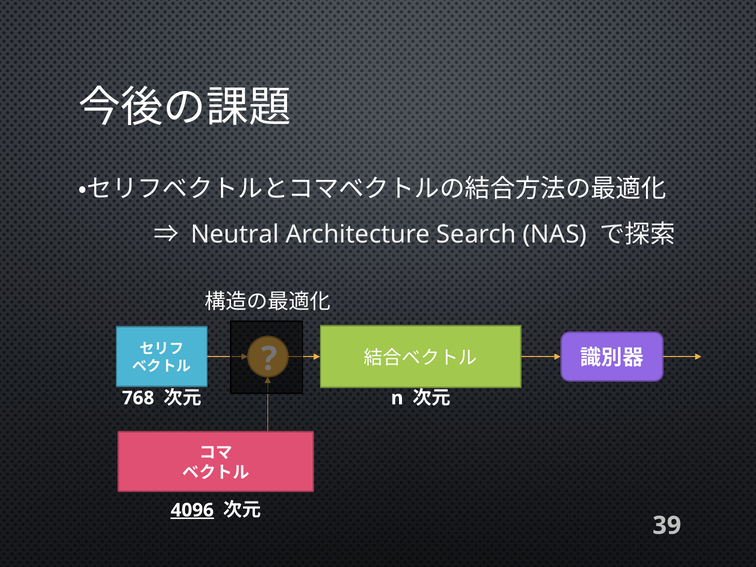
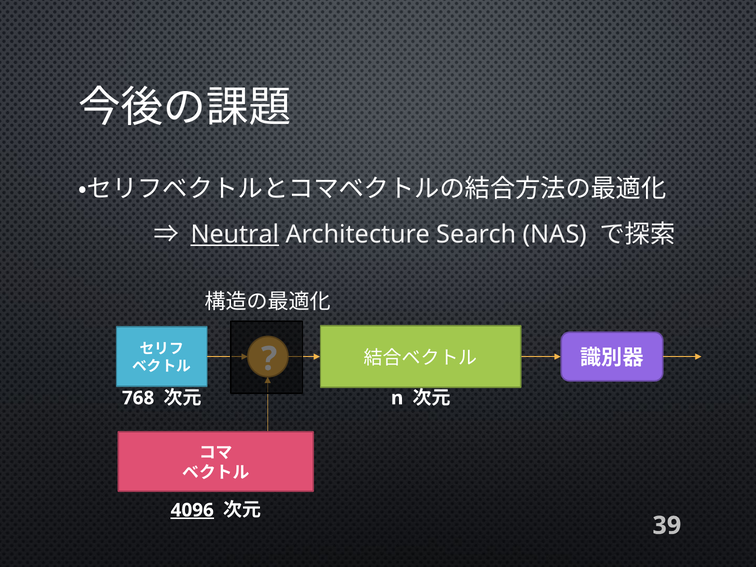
Neutral underline: none -> present (235, 234)
